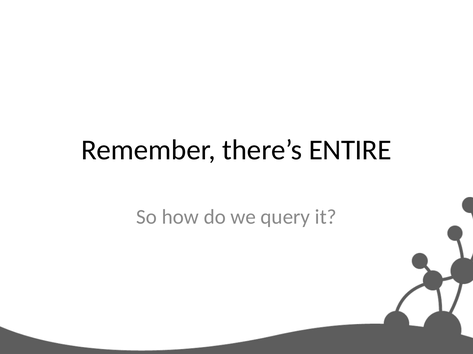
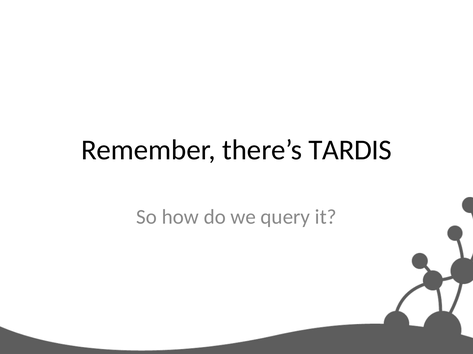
ENTIRE: ENTIRE -> TARDIS (350, 150)
